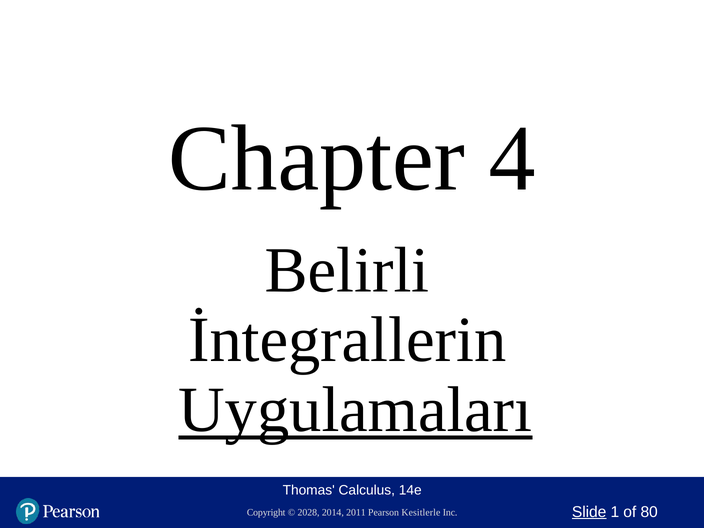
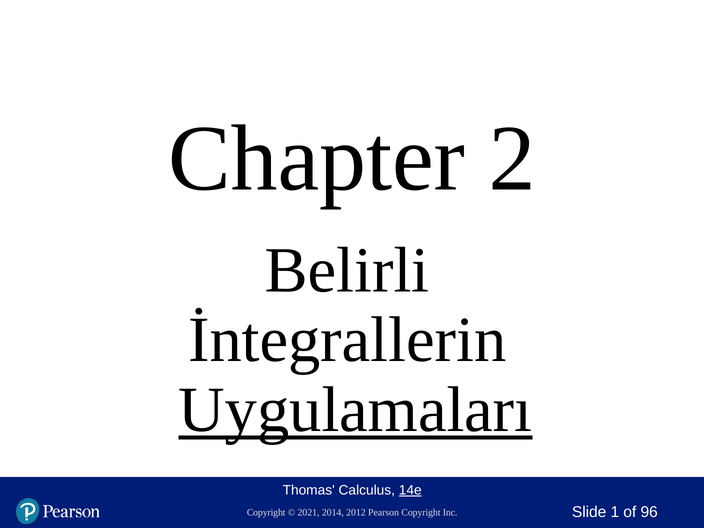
4: 4 -> 2 (512, 159)
14e underline: none -> present (410, 490)
2028: 2028 -> 2021 (308, 513)
2011: 2011 -> 2012 (356, 513)
Pearson Kesitlerle: Kesitlerle -> Copyright (421, 513)
Slide underline: present -> none (589, 512)
80: 80 -> 96 (649, 512)
